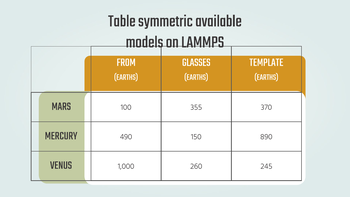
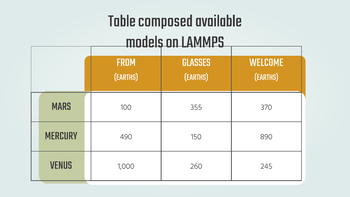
symmetric: symmetric -> composed (165, 21)
TEMPLATE: TEMPLATE -> WELCOME (266, 62)
